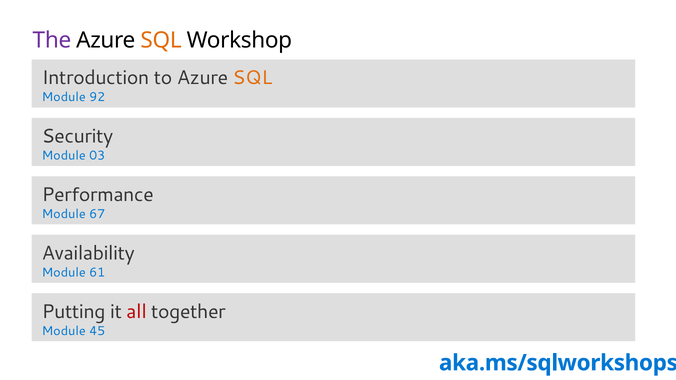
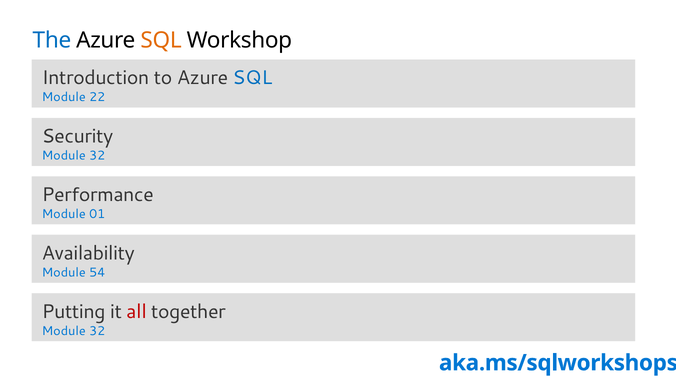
The colour: purple -> blue (52, 40)
SQL colour: orange -> blue (252, 78)
92: 92 -> 22 (97, 97)
03: 03 -> 32 (97, 156)
67: 67 -> 01 (97, 214)
61: 61 -> 54 (97, 273)
45: 45 -> 32 (97, 331)
